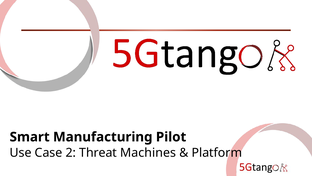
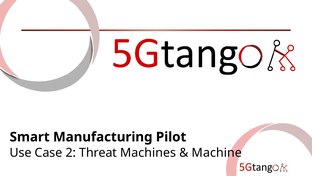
Platform: Platform -> Machine (217, 152)
